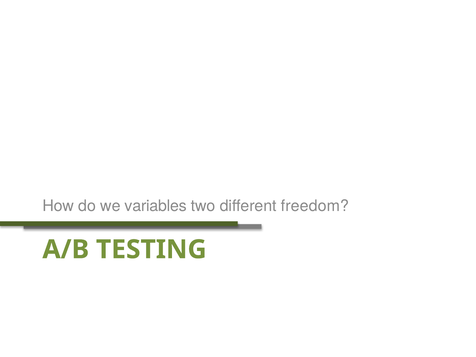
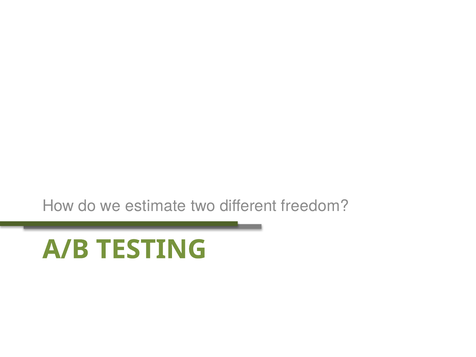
variables: variables -> estimate (156, 206)
